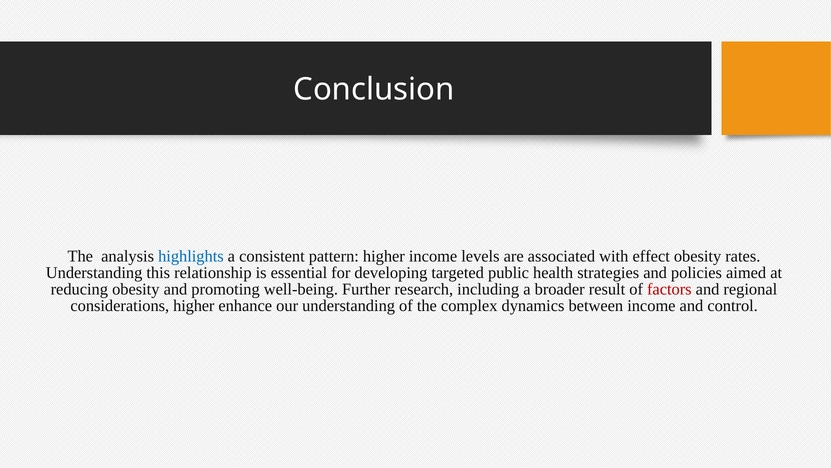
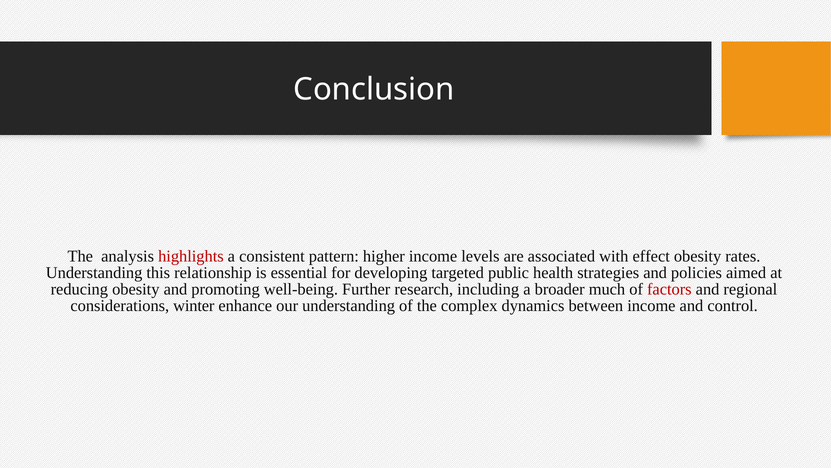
highlights colour: blue -> red (191, 256)
result: result -> much (607, 289)
considerations higher: higher -> winter (194, 305)
